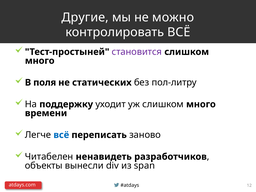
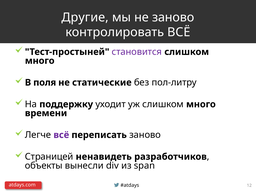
не можно: можно -> заново (173, 17)
статических: статических -> статические (102, 83)
всё colour: blue -> purple (61, 135)
Читабелен: Читабелен -> Страницей (49, 157)
